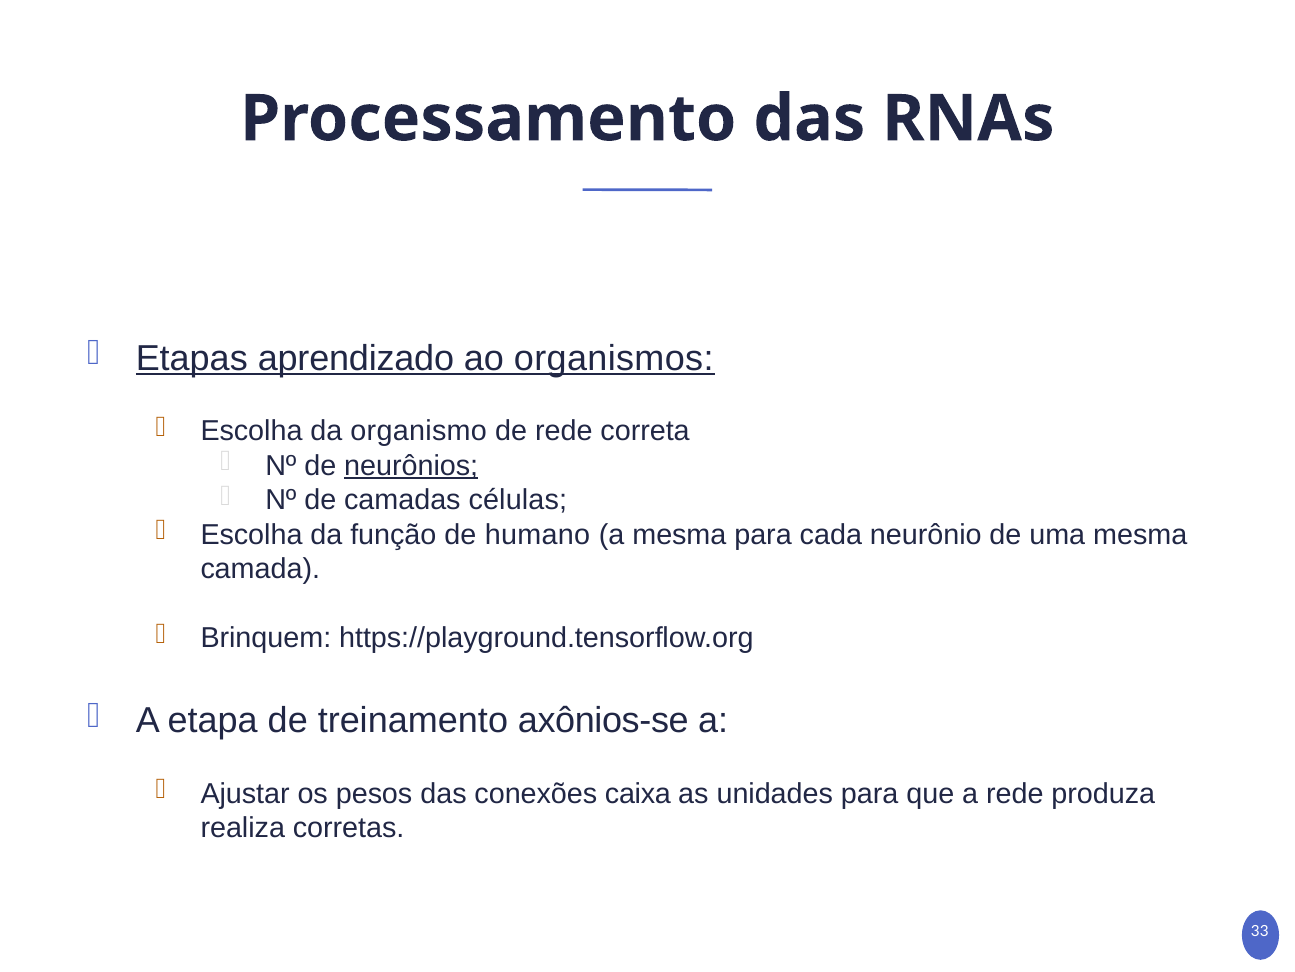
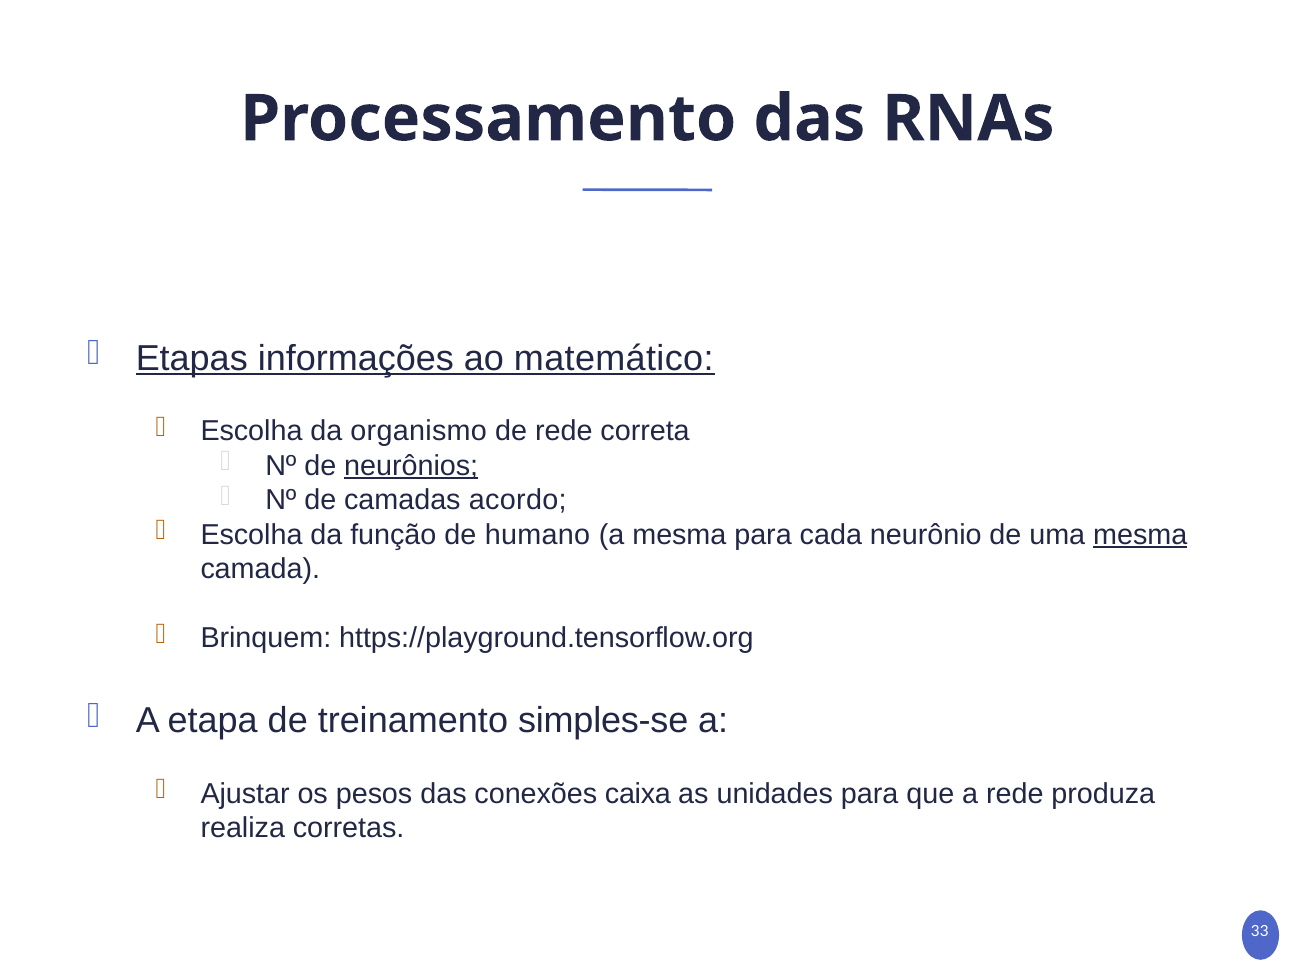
aprendizado: aprendizado -> informações (356, 358)
organismos: organismos -> matemático (614, 358)
células: células -> acordo (518, 500)
mesma underline: none -> present (1140, 534)
axônios-se: axônios-se -> simples-se (603, 720)
